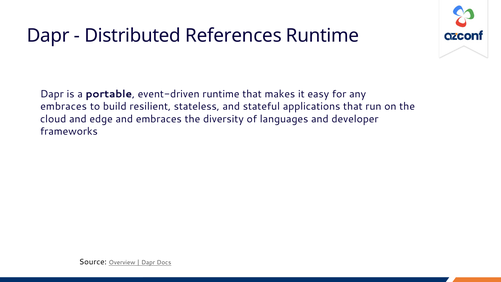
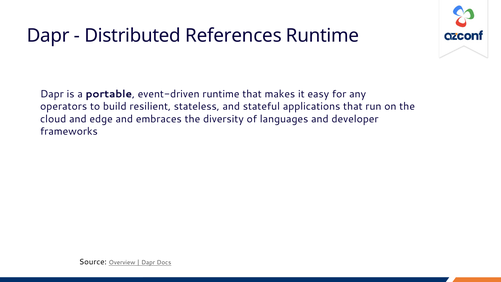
embraces: embraces -> operators (64, 106)
